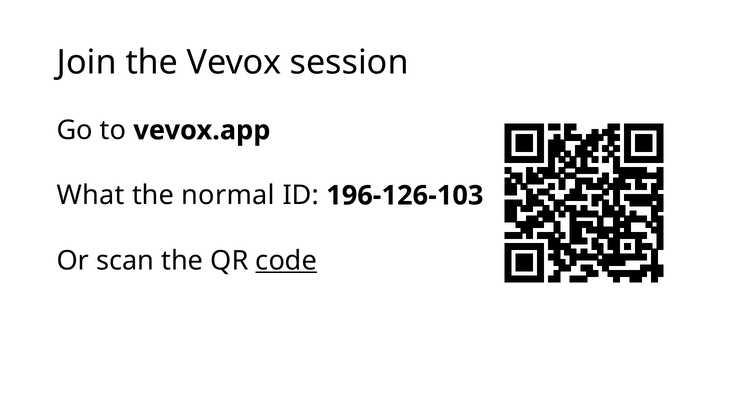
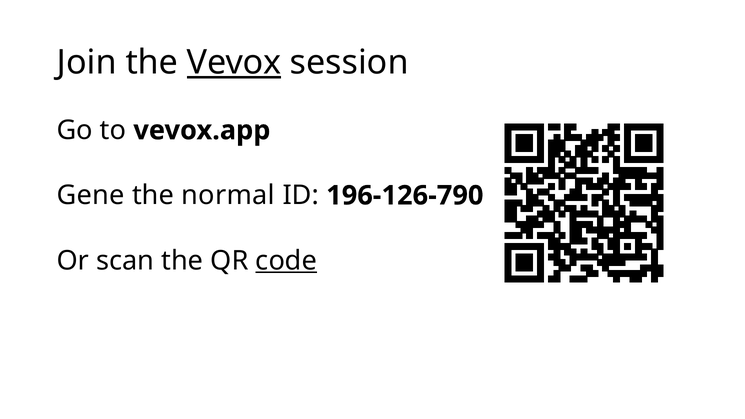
Vevox underline: none -> present (234, 63)
What: What -> Gene (91, 196)
196-126-103: 196-126-103 -> 196-126-790 (405, 196)
